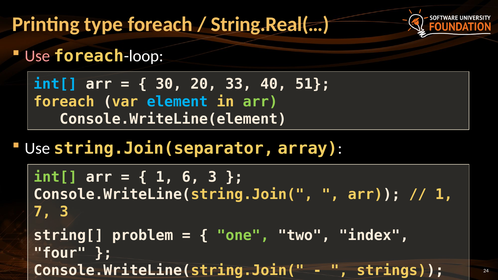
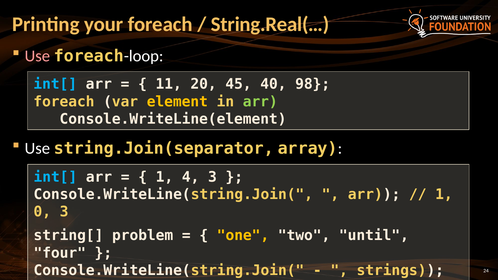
type: type -> your (104, 24)
30: 30 -> 11 (169, 84)
33: 33 -> 45 (238, 84)
51: 51 -> 98 (313, 84)
element colour: light blue -> yellow (177, 102)
int[ colour: light green -> light blue (55, 177)
6: 6 -> 4 (191, 177)
7: 7 -> 0 (42, 212)
one colour: light green -> yellow (243, 236)
index: index -> until (374, 236)
